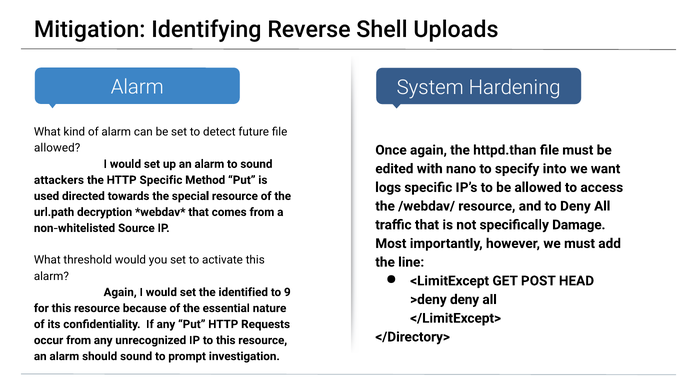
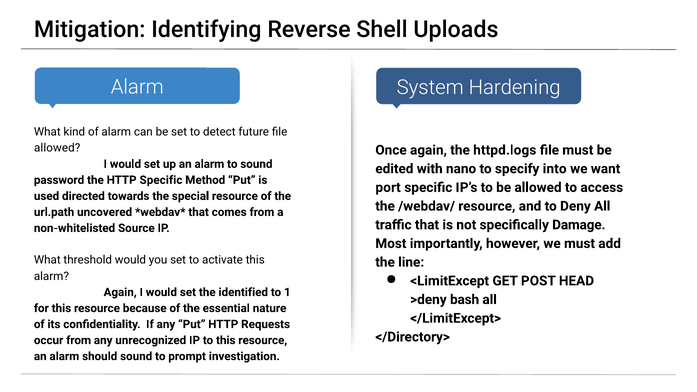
httpd.than: httpd.than -> httpd.logs (505, 150)
attackers: attackers -> password (59, 180)
logs: logs -> port (388, 187)
decryption: decryption -> uncovered (105, 212)
9: 9 -> 1 (287, 292)
>deny deny: deny -> bash (465, 300)
